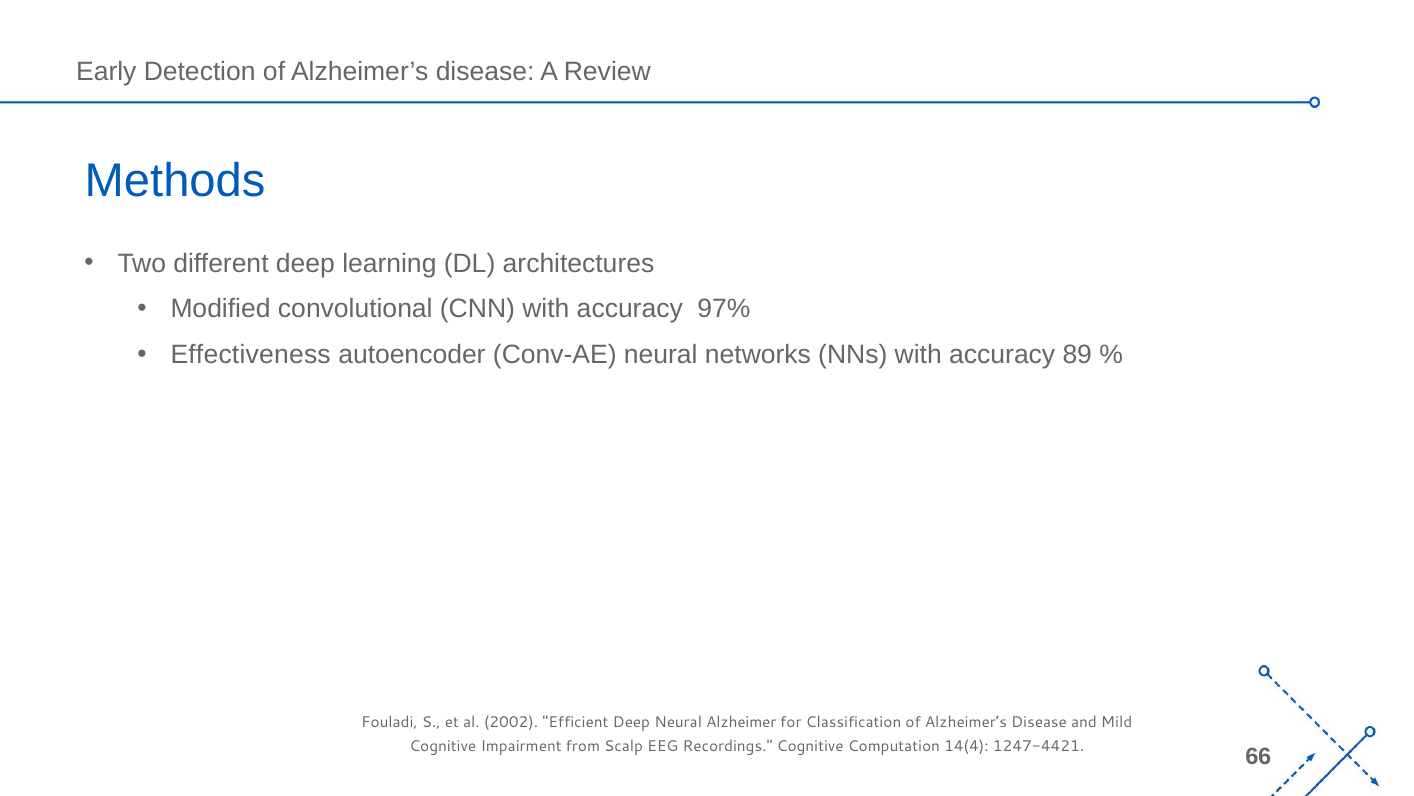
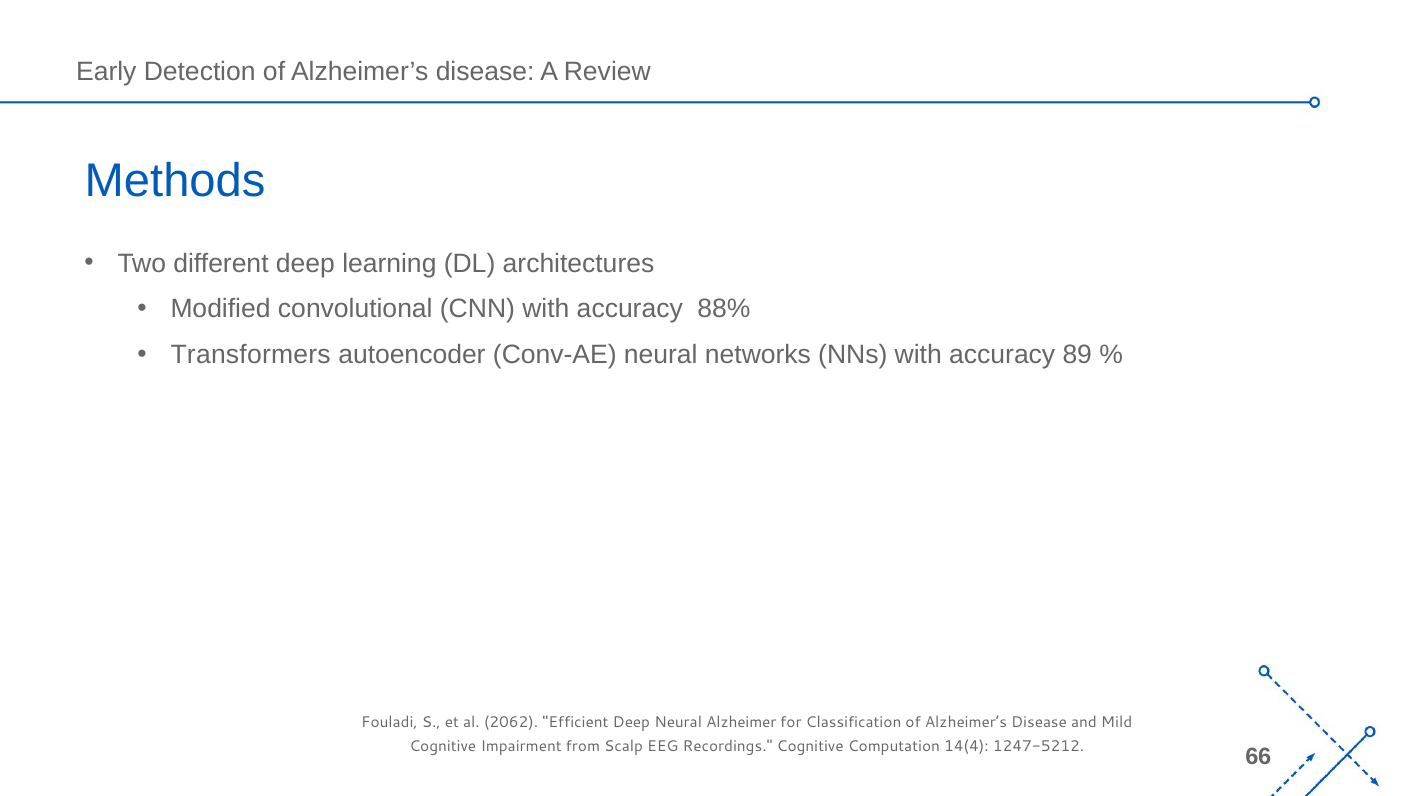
97%: 97% -> 88% (724, 309)
Effectiveness: Effectiveness -> Transformers (251, 355)
2002: 2002 -> 2062 (511, 722)
1247-4421: 1247-4421 -> 1247-5212 (1039, 746)
